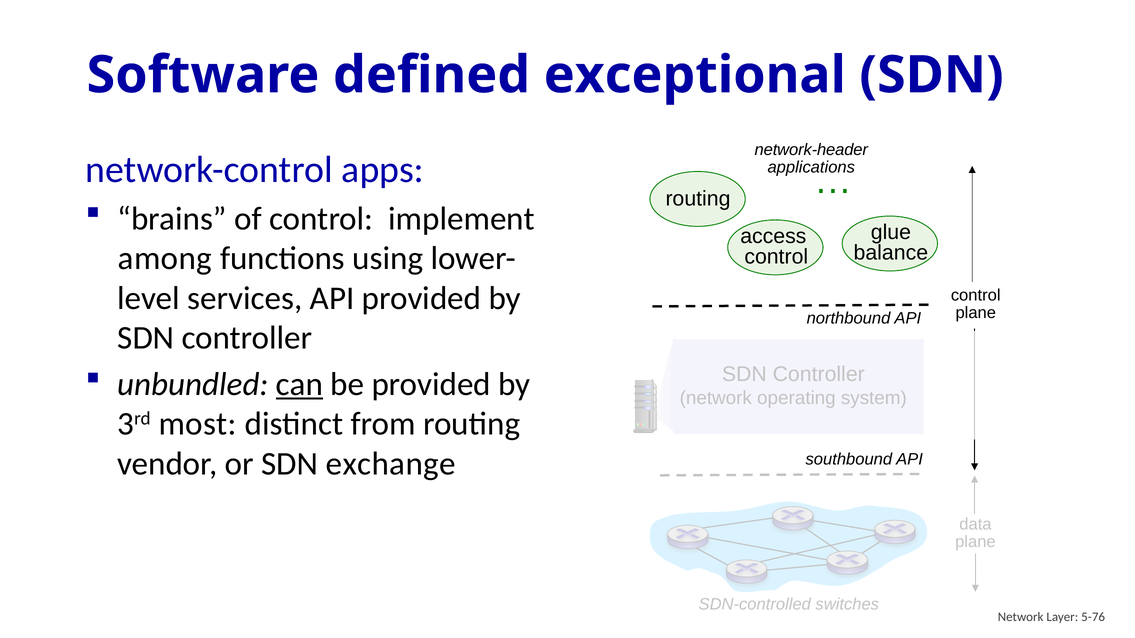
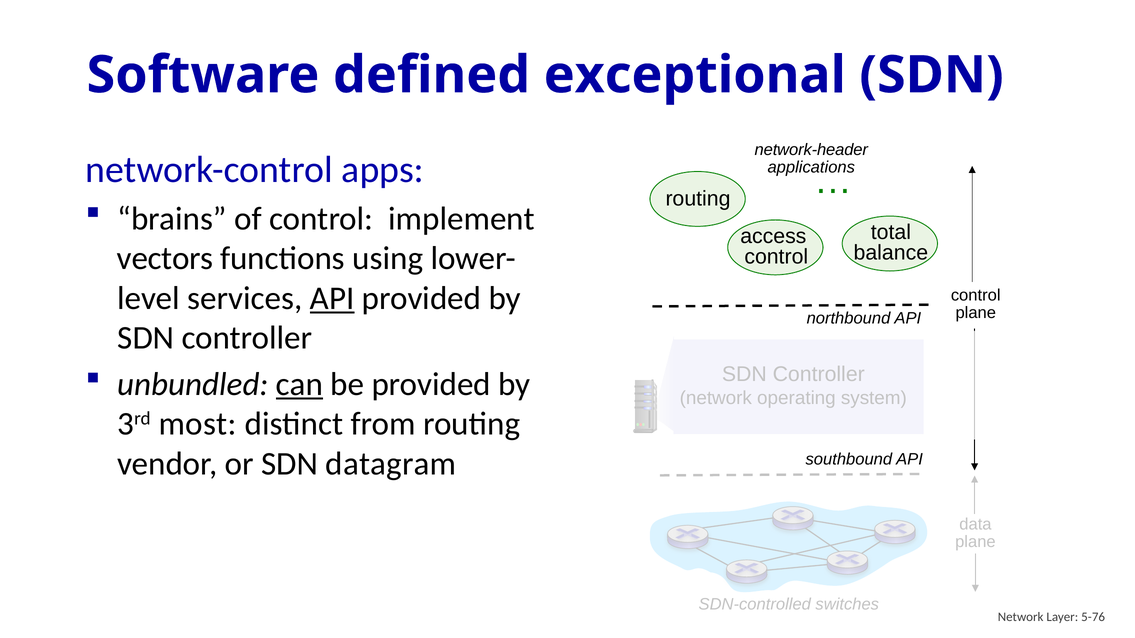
glue: glue -> total (891, 232)
among: among -> vectors (165, 259)
API underline: none -> present (332, 298)
exchange: exchange -> datagram (391, 464)
